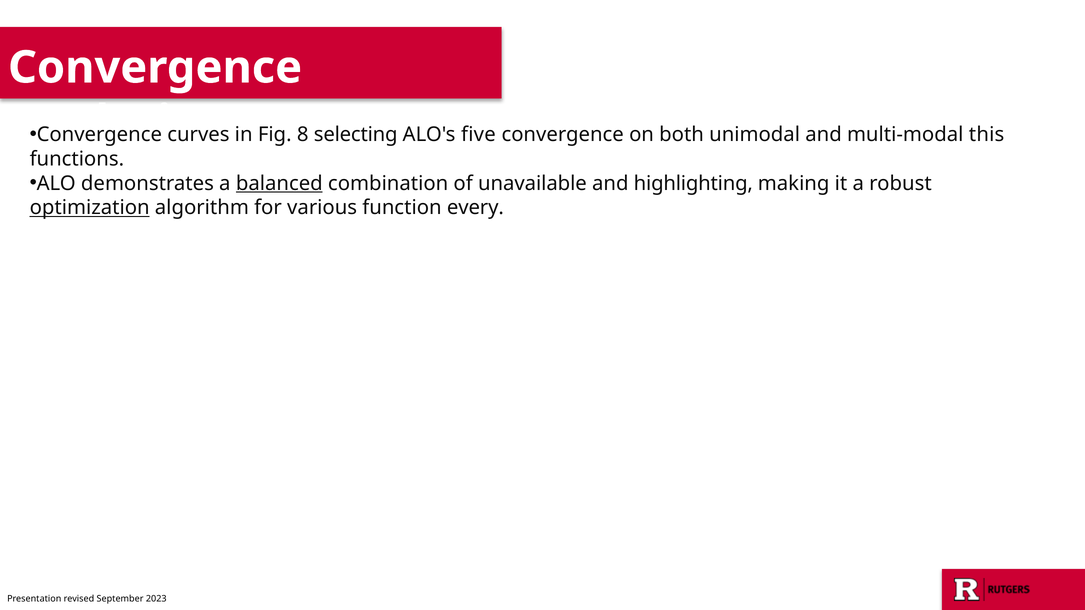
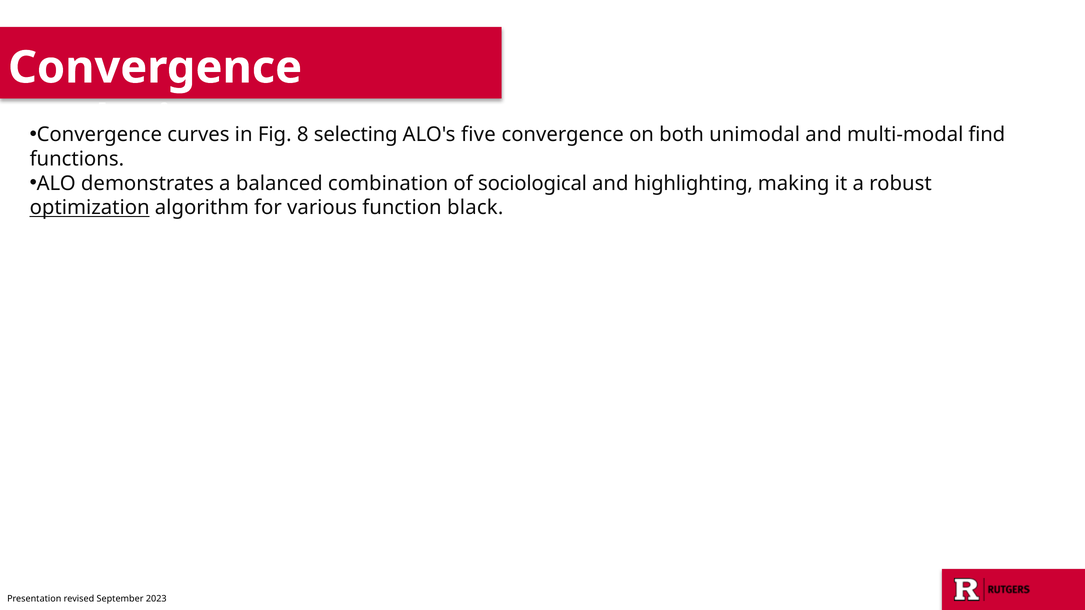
this: this -> find (987, 135)
balanced underline: present -> none (279, 183)
unavailable: unavailable -> sociological (533, 183)
every: every -> black (475, 208)
